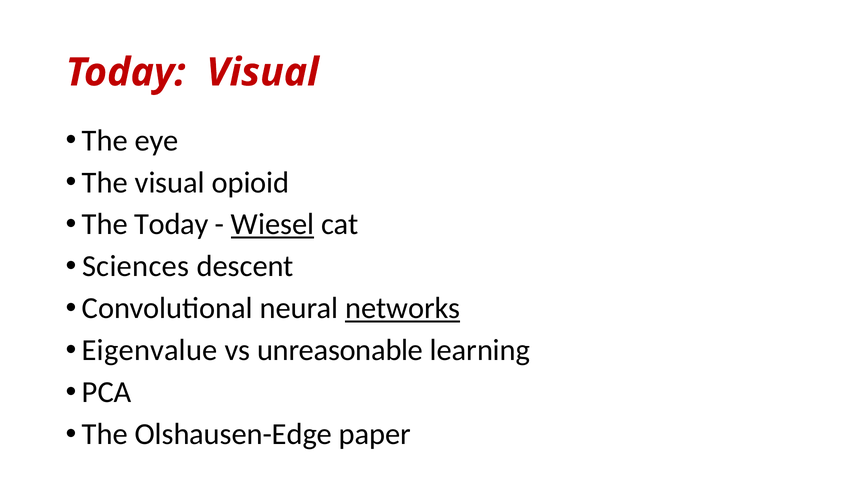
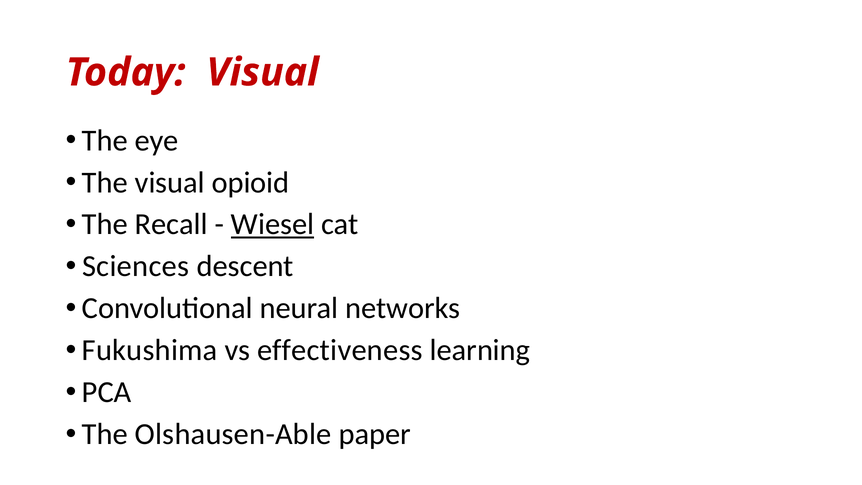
The Today: Today -> Recall (171, 224)
networks underline: present -> none (403, 308)
Eigenvalue: Eigenvalue -> Fukushima (150, 350)
unreasonable: unreasonable -> effectiveness (340, 350)
Olshausen-Edge: Olshausen-Edge -> Olshausen-Able (233, 434)
